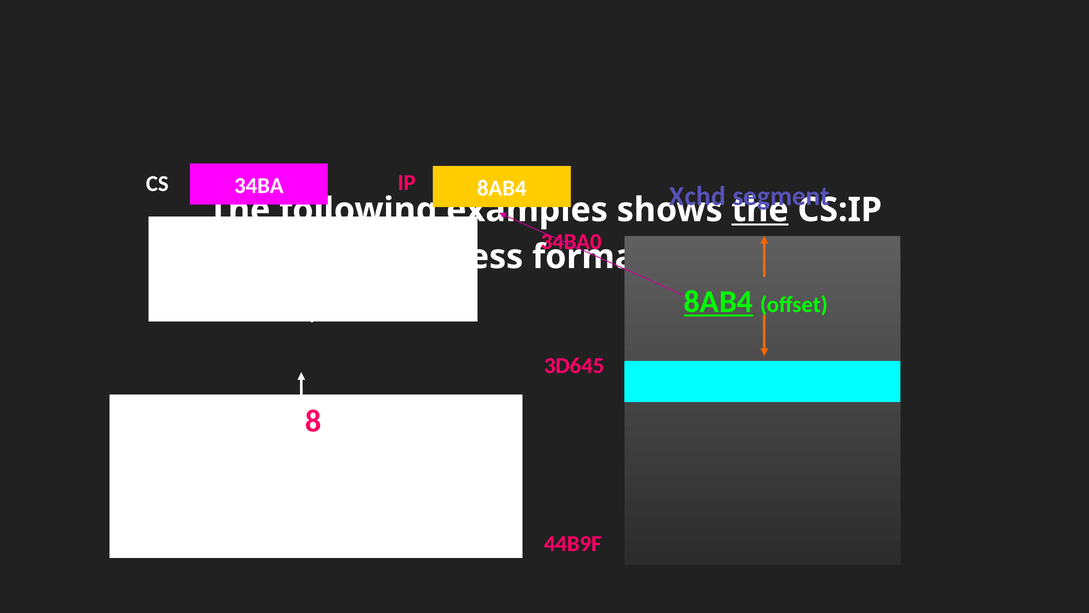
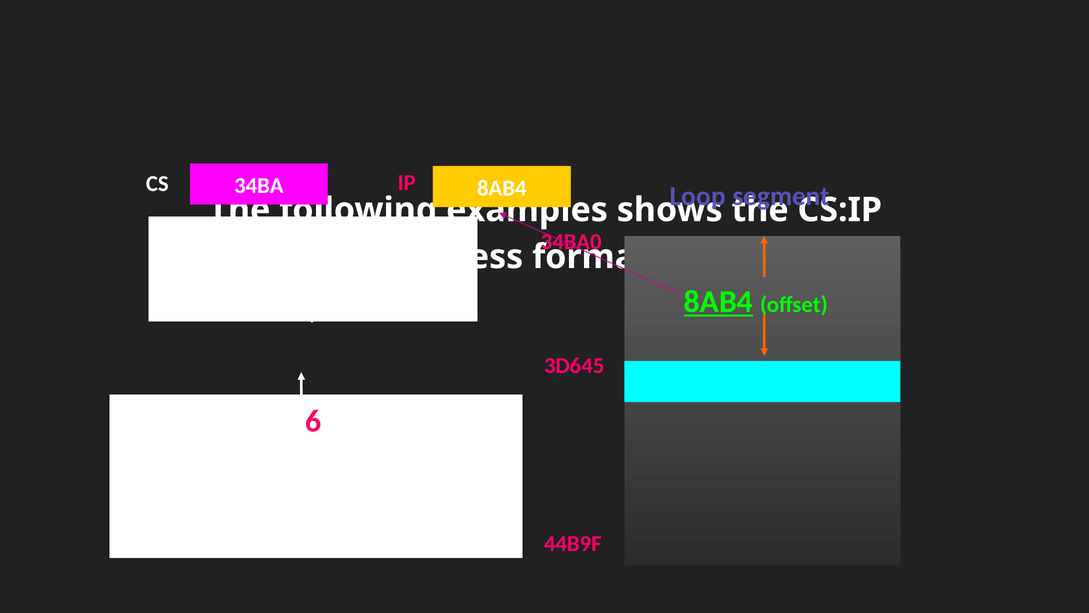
Xchd: Xchd -> Loop (698, 196)
the underline: present -> none (760, 210)
A 8: 8 -> 6 (313, 421)
